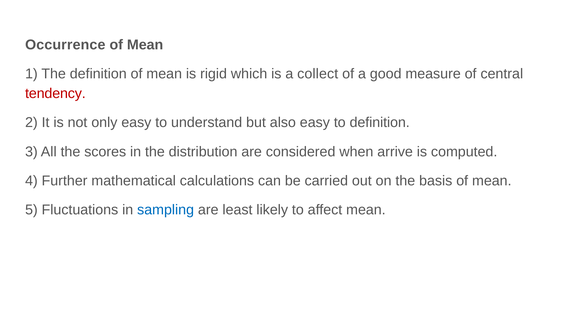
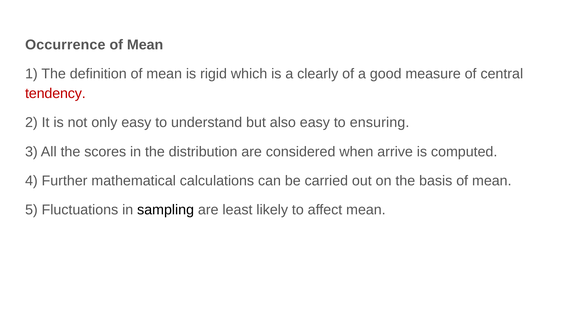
collect: collect -> clearly (318, 74)
to definition: definition -> ensuring (380, 123)
sampling colour: blue -> black (166, 210)
